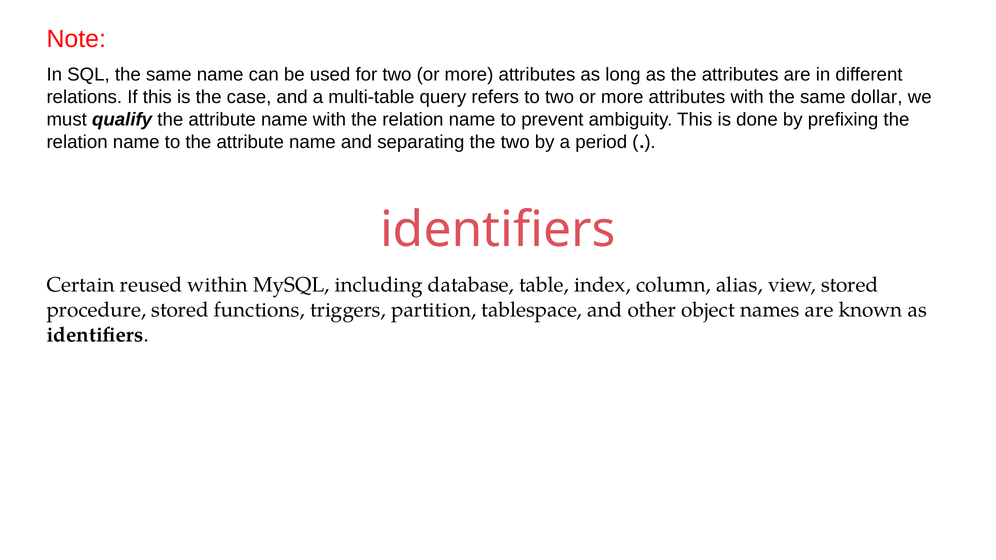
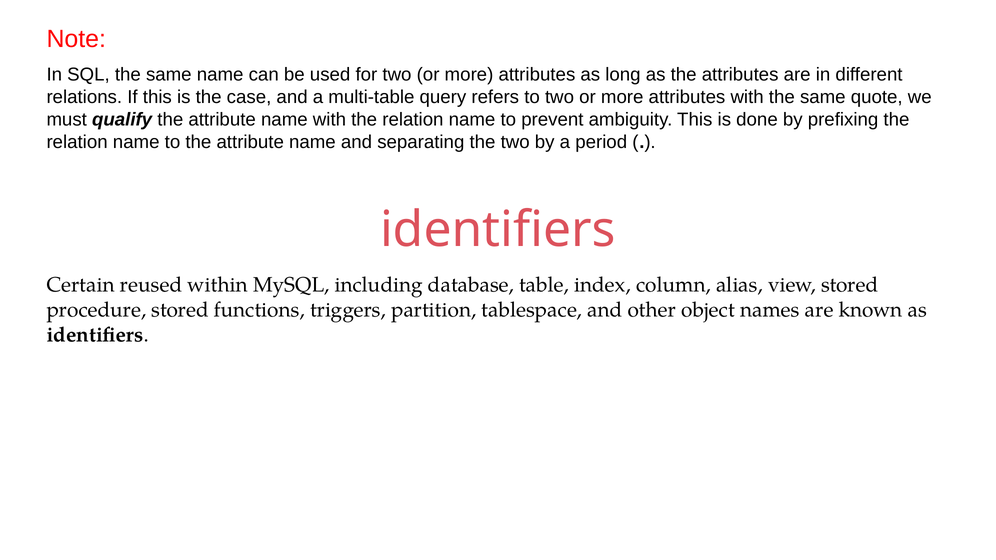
dollar: dollar -> quote (877, 97)
